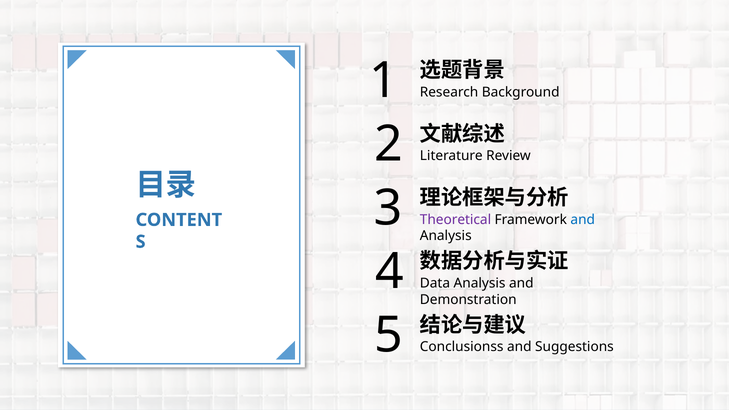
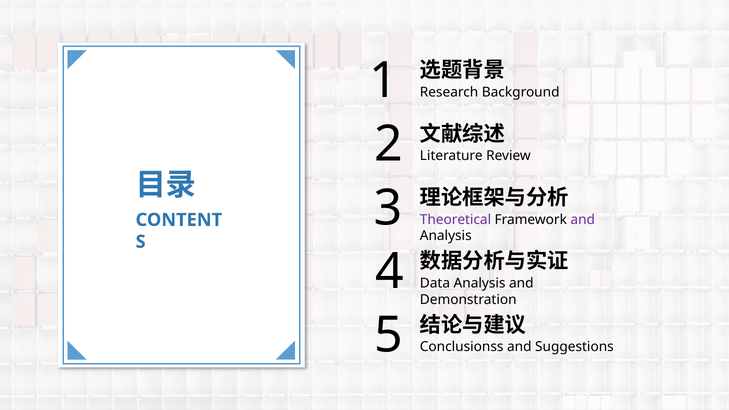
and colour: blue -> purple (583, 220)
